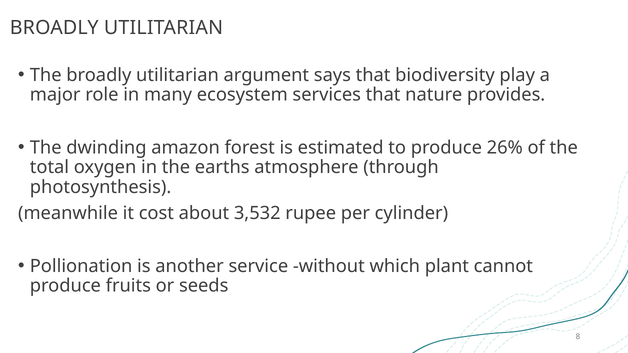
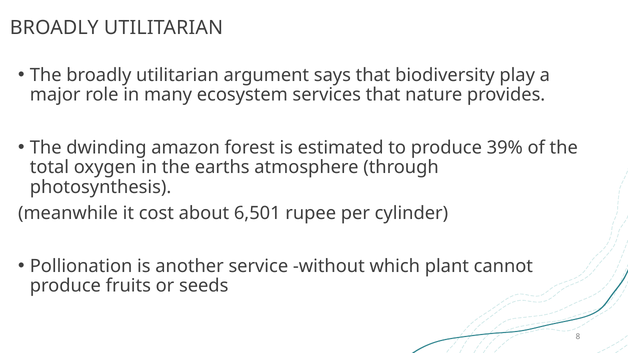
26%: 26% -> 39% (505, 148)
3,532: 3,532 -> 6,501 (257, 214)
